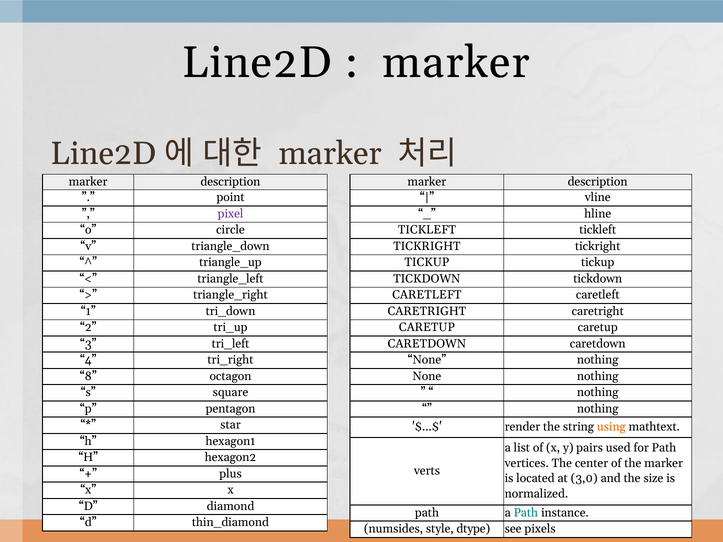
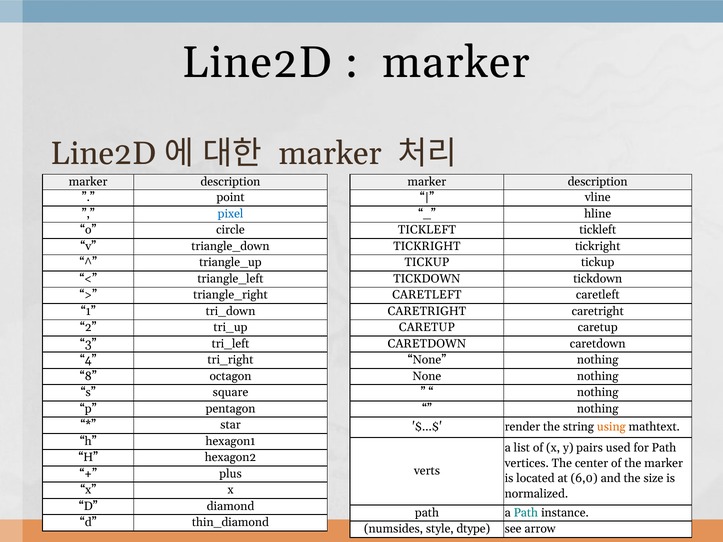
pixel colour: purple -> blue (231, 214)
3,0: 3,0 -> 6,0 (584, 479)
pixels: pixels -> arrow (540, 529)
